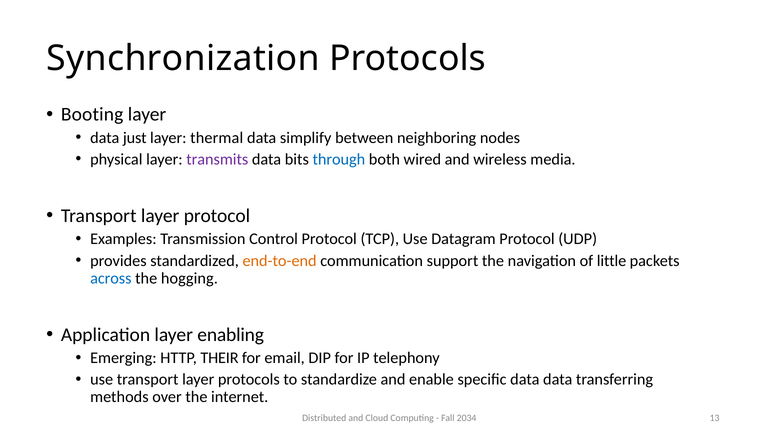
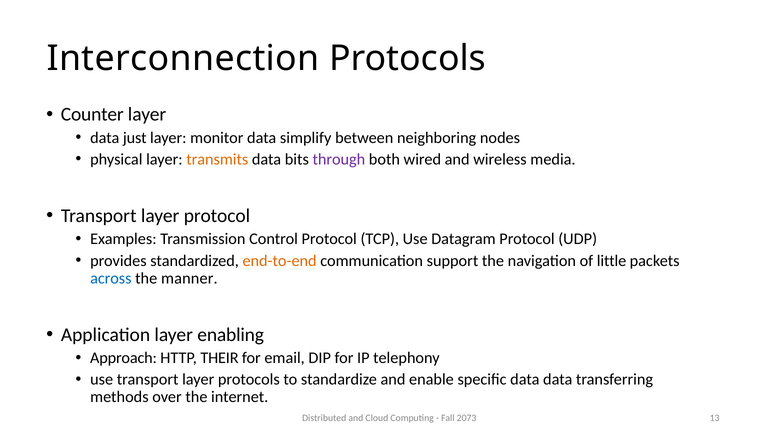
Synchronization: Synchronization -> Interconnection (183, 59)
Booting: Booting -> Counter (92, 114)
thermal: thermal -> monitor (217, 138)
transmits colour: purple -> orange (217, 159)
through colour: blue -> purple (339, 159)
hogging: hogging -> manner (189, 278)
Emerging: Emerging -> Approach (123, 358)
2034: 2034 -> 2073 (467, 418)
